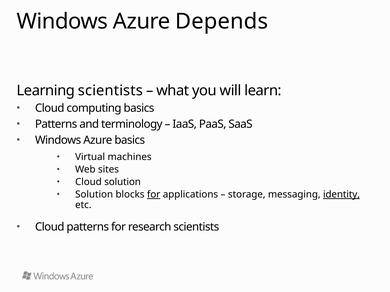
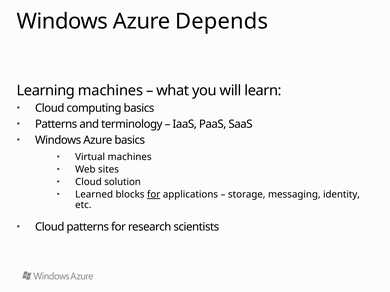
Learning scientists: scientists -> machines (111, 91)
Solution: Solution -> Learned (94, 195)
identity underline: present -> none (341, 195)
